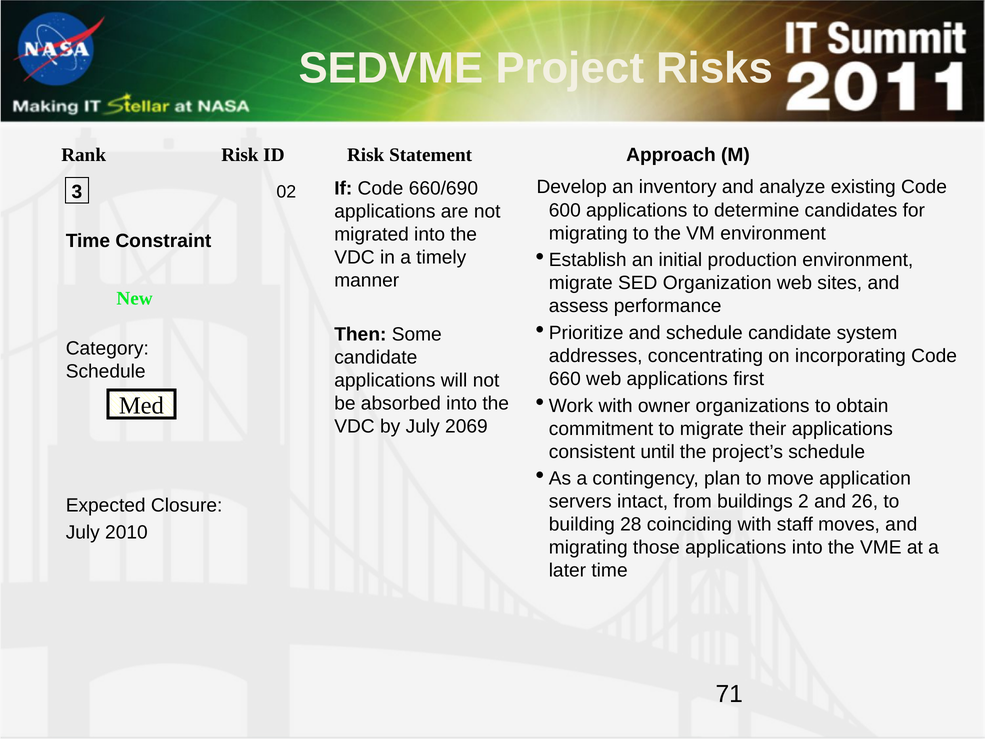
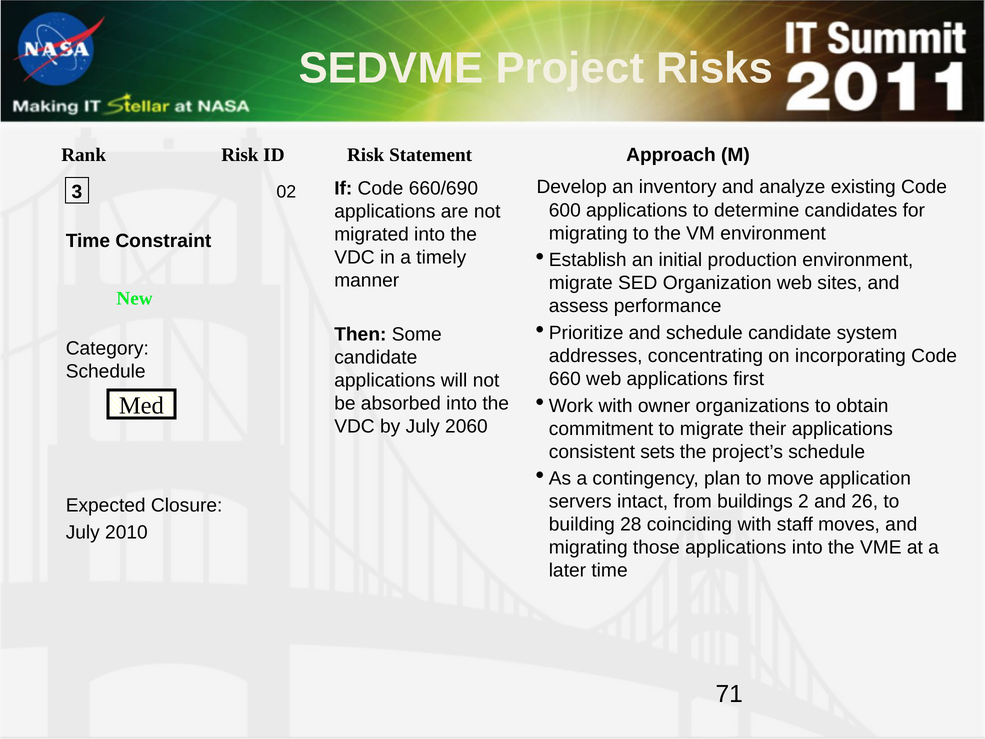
2069: 2069 -> 2060 (466, 426)
until: until -> sets (658, 452)
